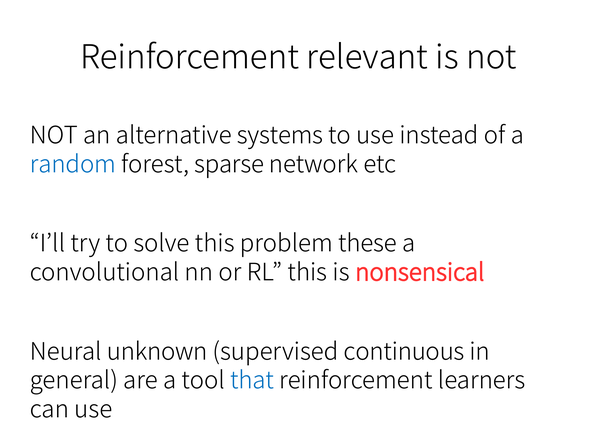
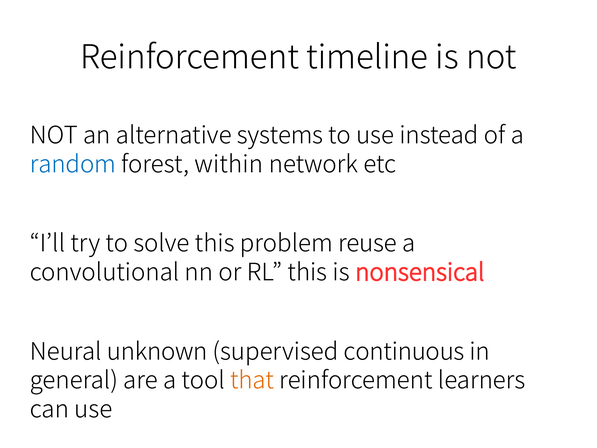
relevant: relevant -> timeline (367, 58)
sparse: sparse -> within (229, 164)
these: these -> reuse (368, 244)
that colour: blue -> orange (252, 380)
